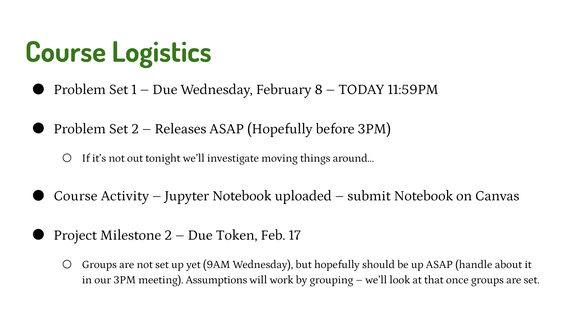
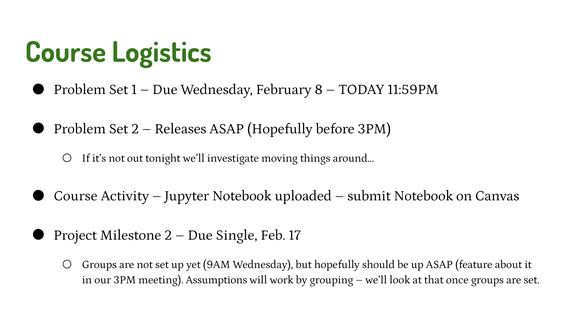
Token: Token -> Single (237, 235)
handle: handle -> feature (474, 265)
